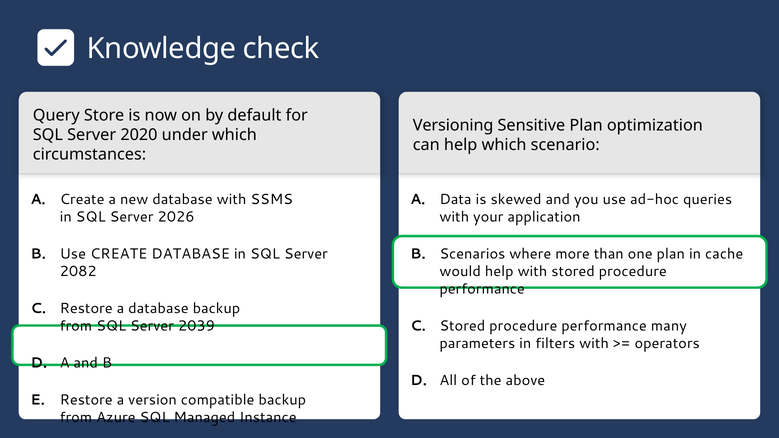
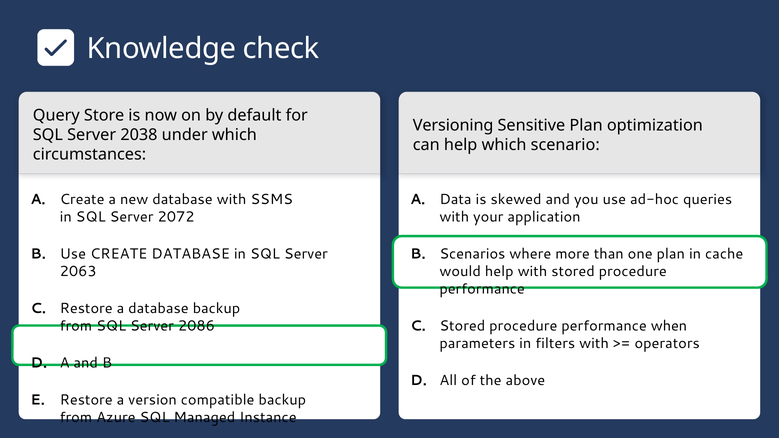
2020: 2020 -> 2038 (139, 135)
2026: 2026 -> 2072 (176, 217)
2082: 2082 -> 2063 (78, 271)
2039: 2039 -> 2086 (196, 326)
many: many -> when (669, 326)
